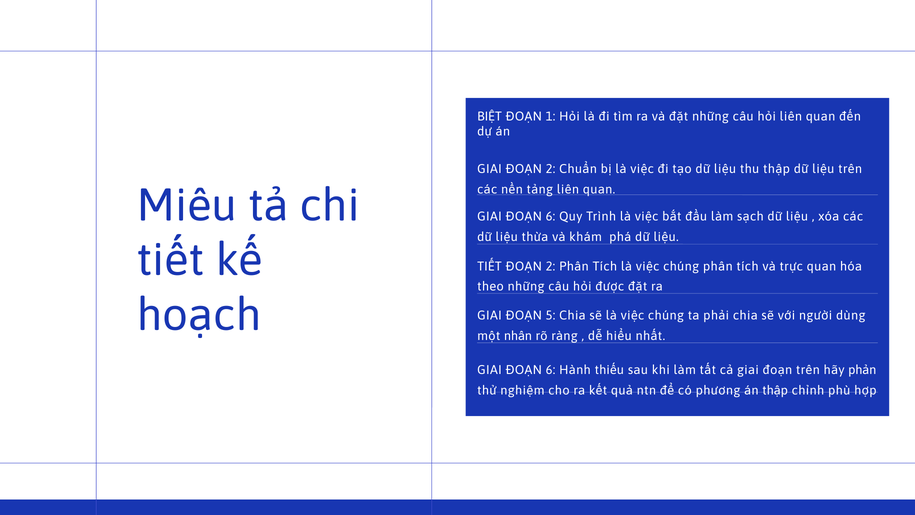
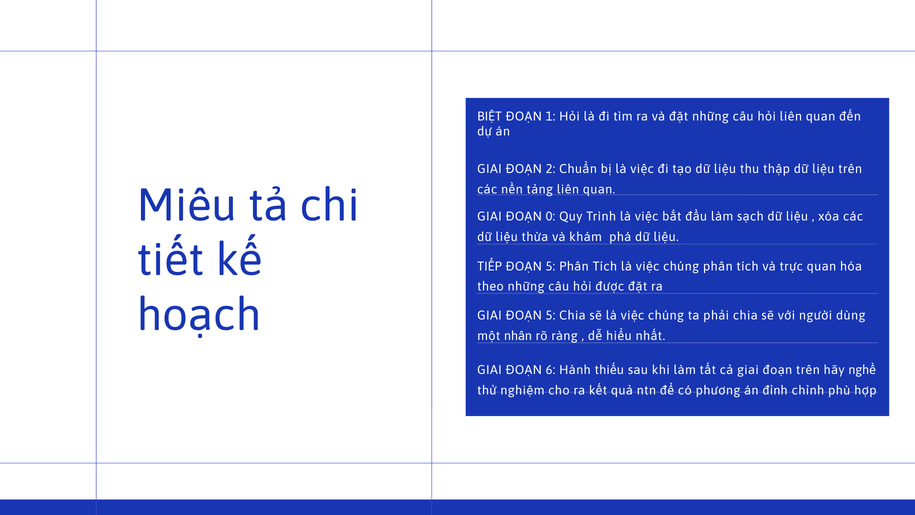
6: 6 -> 0 (550, 217)
TIẾT: TIẾT -> TIẾP (490, 266)
2: 2 -> 5 (550, 266)
phản: phản -> nghề (862, 370)
án thập: thập -> đỉnh (775, 390)
